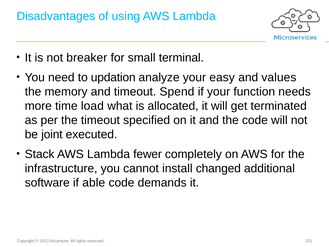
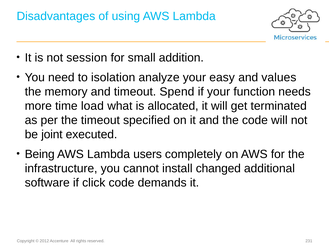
breaker: breaker -> session (87, 58)
terminal: terminal -> addition (181, 58)
updation: updation -> isolation (113, 77)
Stack: Stack -> Being (40, 154)
fewer: fewer -> users (148, 154)
able: able -> click (94, 183)
